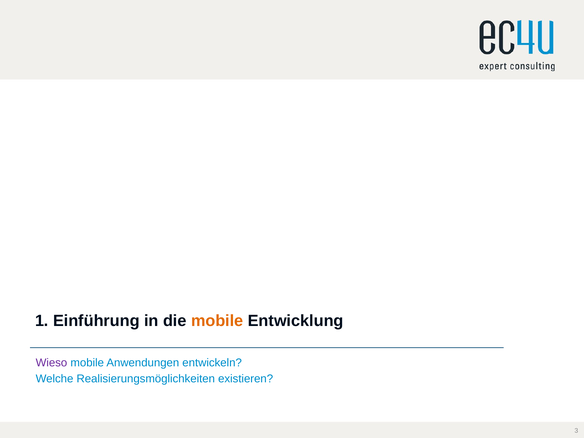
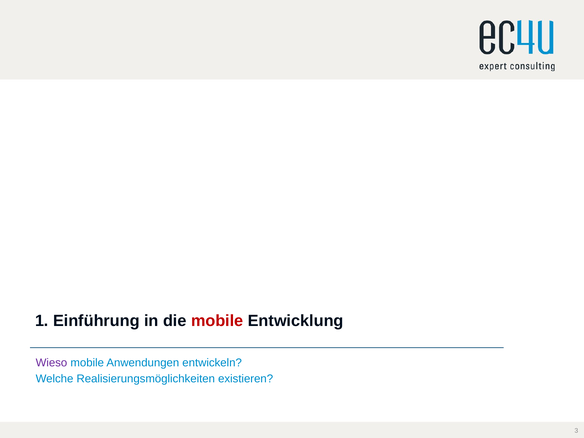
mobile colour: orange -> red (217, 321)
